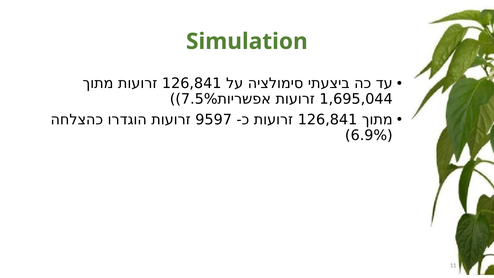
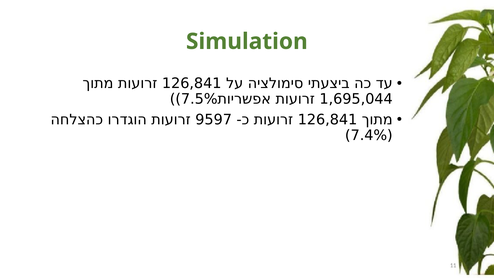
6.9%: 6.9% -> 7.4% (369, 135)
